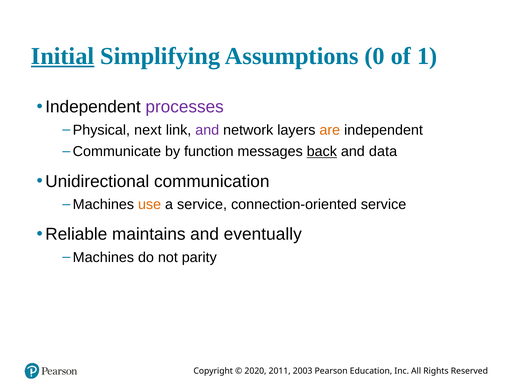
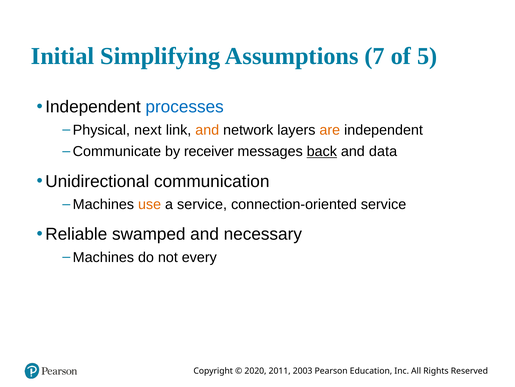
Initial underline: present -> none (63, 56)
0: 0 -> 7 (375, 56)
1: 1 -> 5 (427, 56)
processes colour: purple -> blue (185, 107)
and colour: purple -> orange (207, 130)
function: function -> receiver (209, 151)
maintains: maintains -> swamped (149, 234)
eventually: eventually -> necessary (263, 234)
parity: parity -> every (199, 257)
